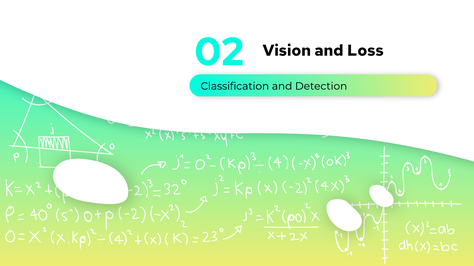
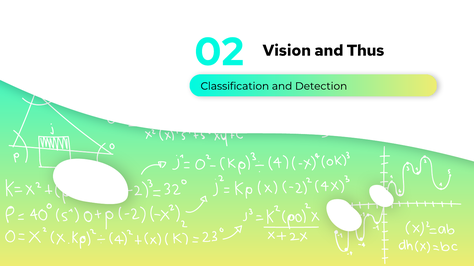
Loss: Loss -> Thus (365, 51)
